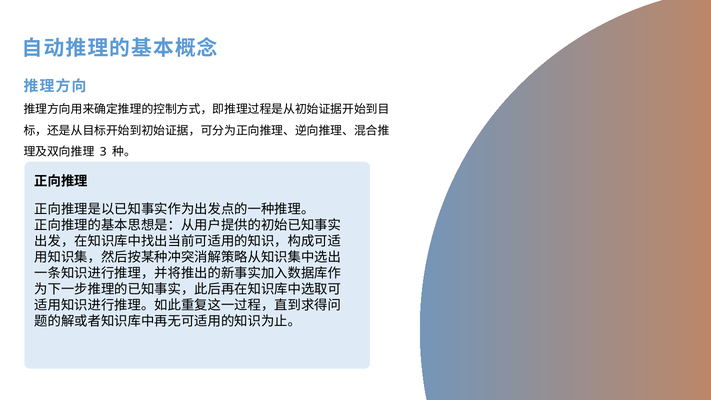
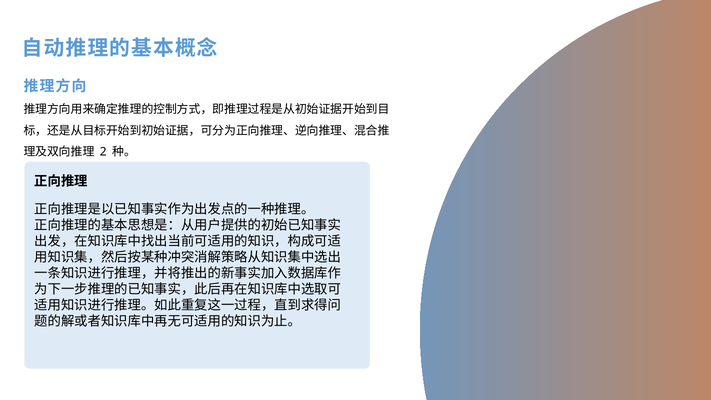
3: 3 -> 2 (103, 152)
